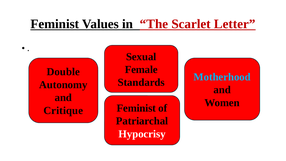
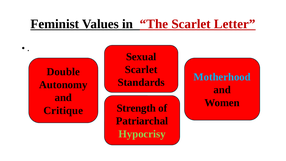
Female: Female -> Scarlet (141, 70)
Feminist: Feminist -> Strength (136, 108)
Hypocrisy colour: white -> light green (142, 134)
